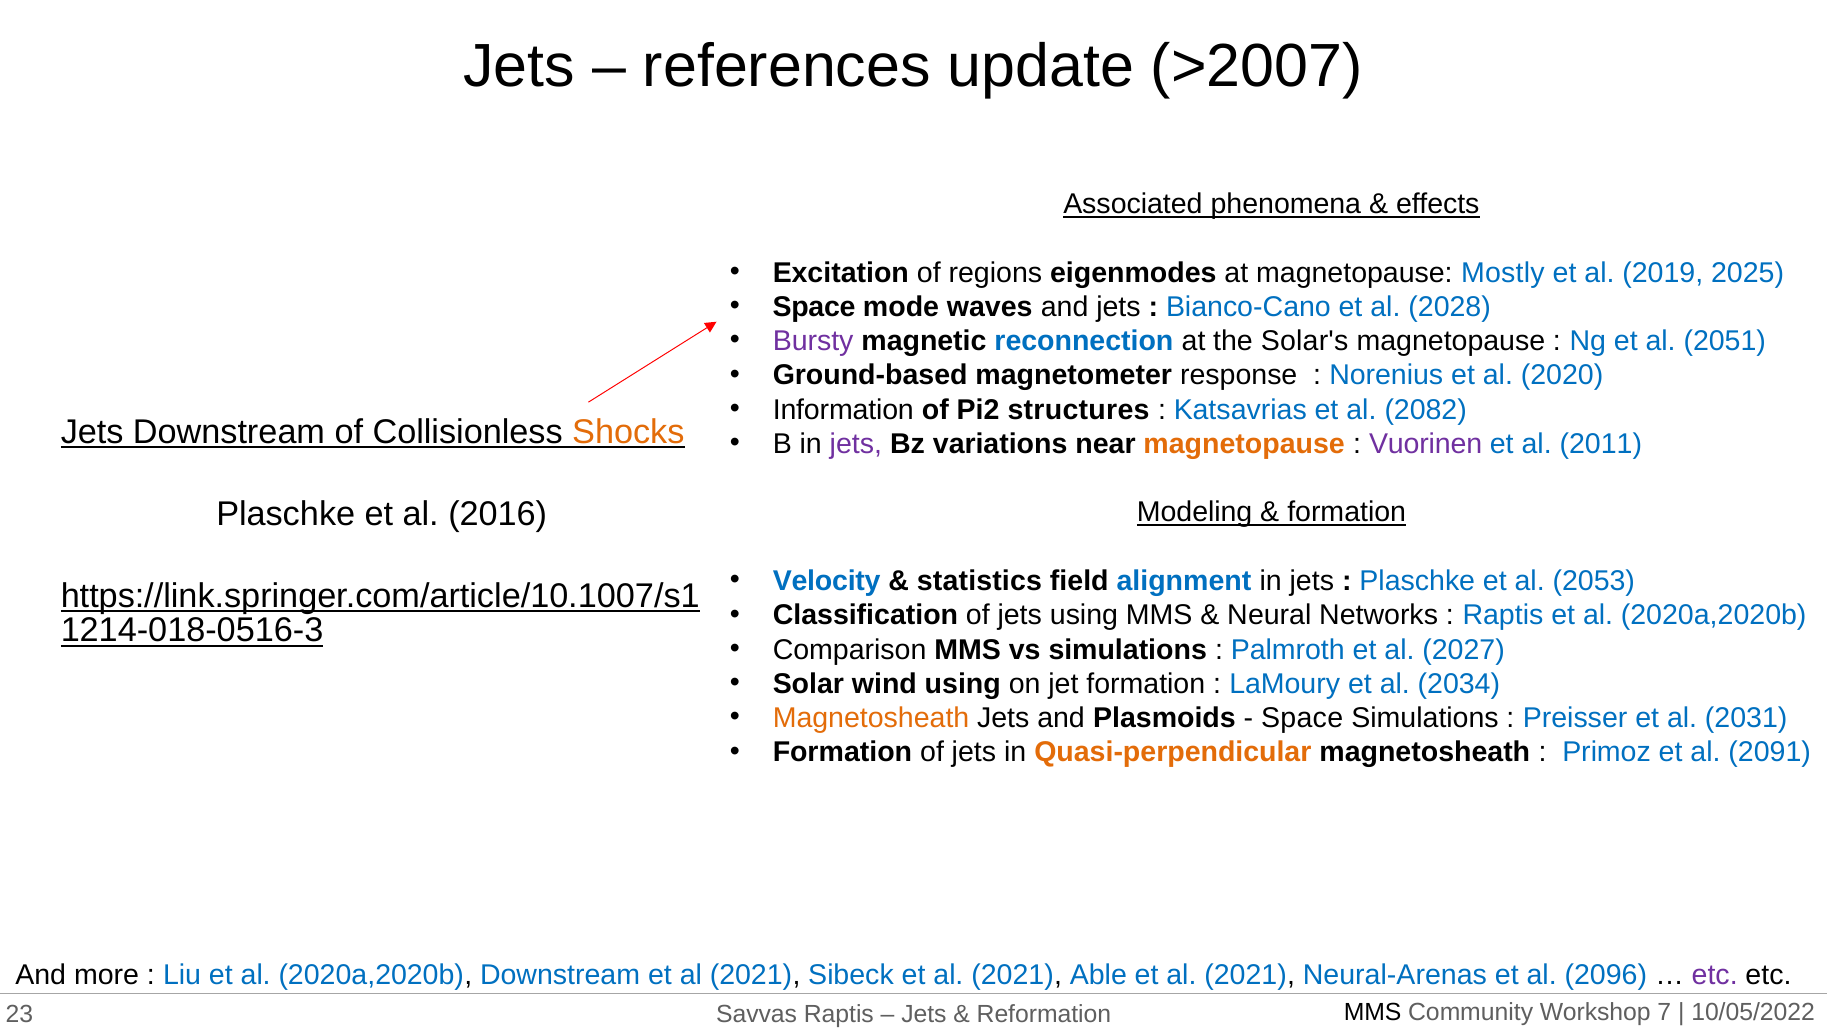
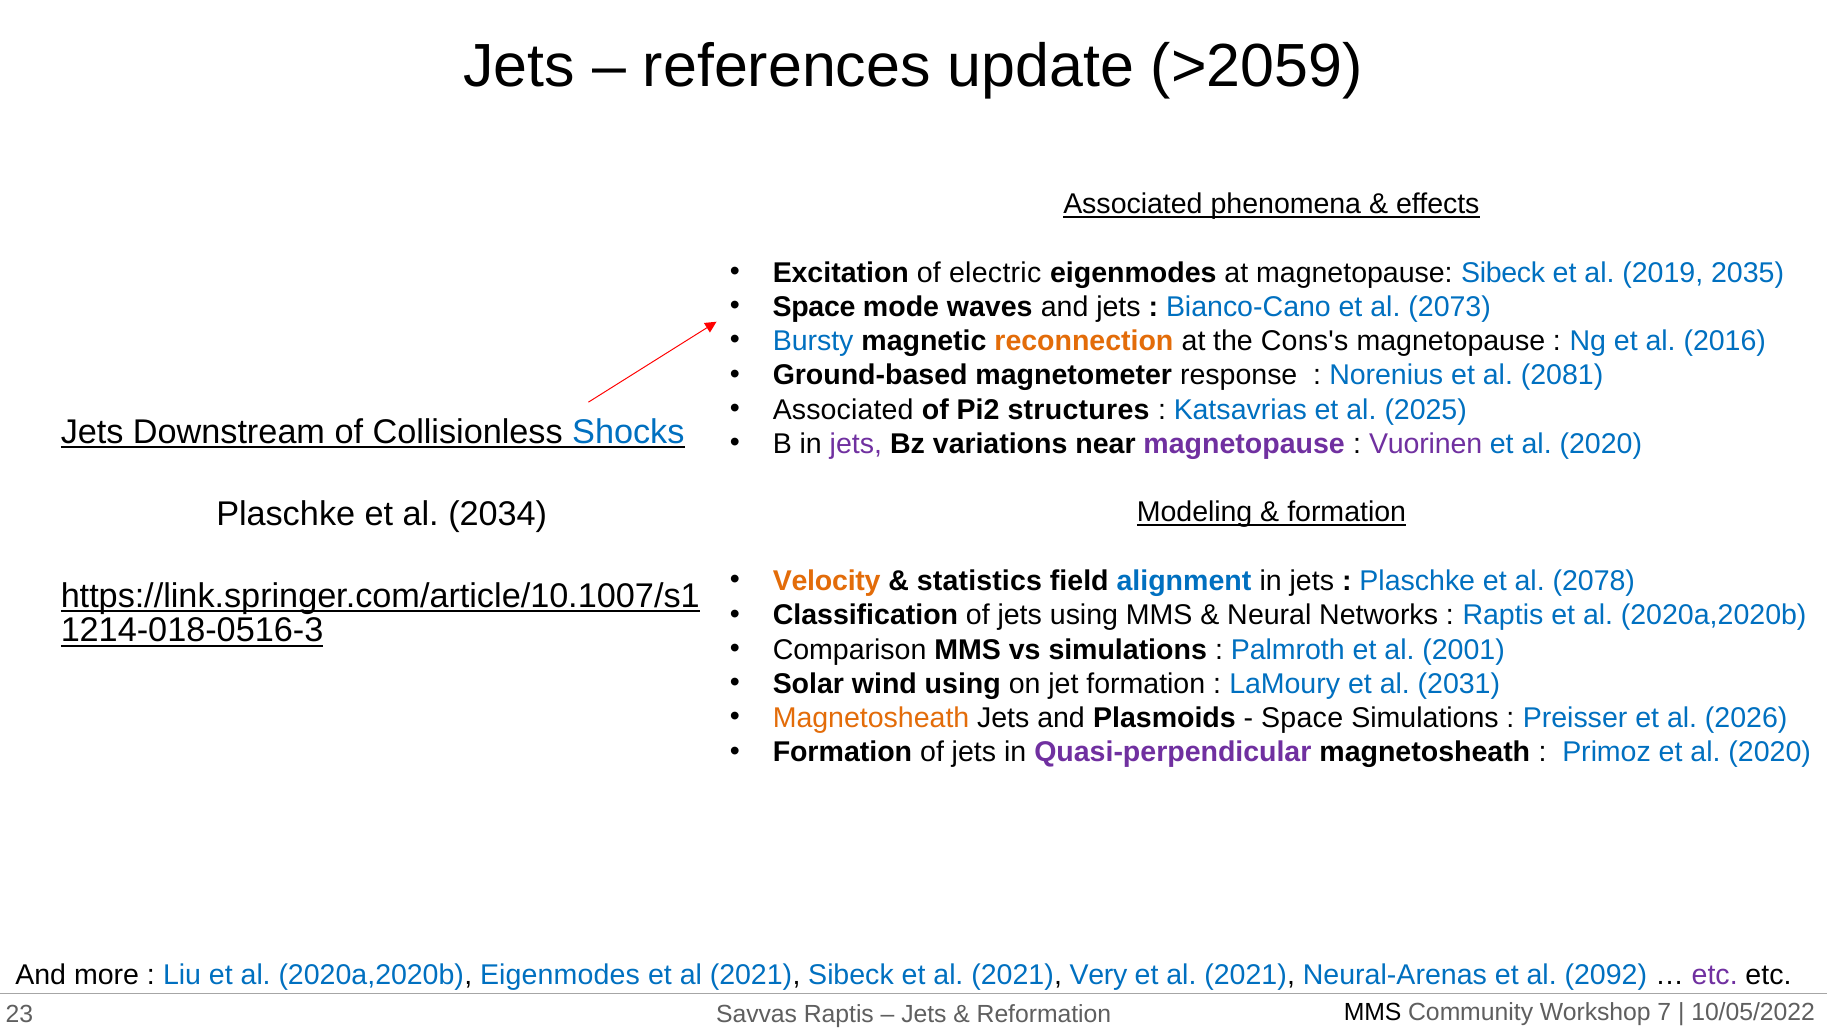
>2007: >2007 -> >2059 (1257, 67)
regions: regions -> electric (995, 273)
magnetopause Mostly: Mostly -> Sibeck (1503, 273)
2025: 2025 -> 2035 (1748, 273)
2028: 2028 -> 2073 (1450, 307)
Bursty colour: purple -> blue (813, 341)
reconnection colour: blue -> orange (1084, 341)
Solar's: Solar's -> Cons's (1305, 341)
2051: 2051 -> 2016 (1725, 341)
2020: 2020 -> 2081 (1562, 375)
Information: Information -> Associated (843, 410)
2082: 2082 -> 2025 (1426, 410)
Shocks colour: orange -> blue (628, 432)
magnetopause colour: orange -> purple (1244, 444)
2011: 2011 -> 2020 (1601, 444)
2016: 2016 -> 2034 (498, 514)
Velocity colour: blue -> orange (827, 581)
2053: 2053 -> 2078 (1594, 581)
2027: 2027 -> 2001 (1464, 649)
2034: 2034 -> 2031 (1459, 684)
2031: 2031 -> 2026 (1746, 718)
Quasi-perpendicular colour: orange -> purple (1173, 752)
Primoz et al 2091: 2091 -> 2020 (1770, 752)
2020a,2020b Downstream: Downstream -> Eigenmodes (560, 975)
Able: Able -> Very (1099, 975)
2096: 2096 -> 2092 (1606, 975)
